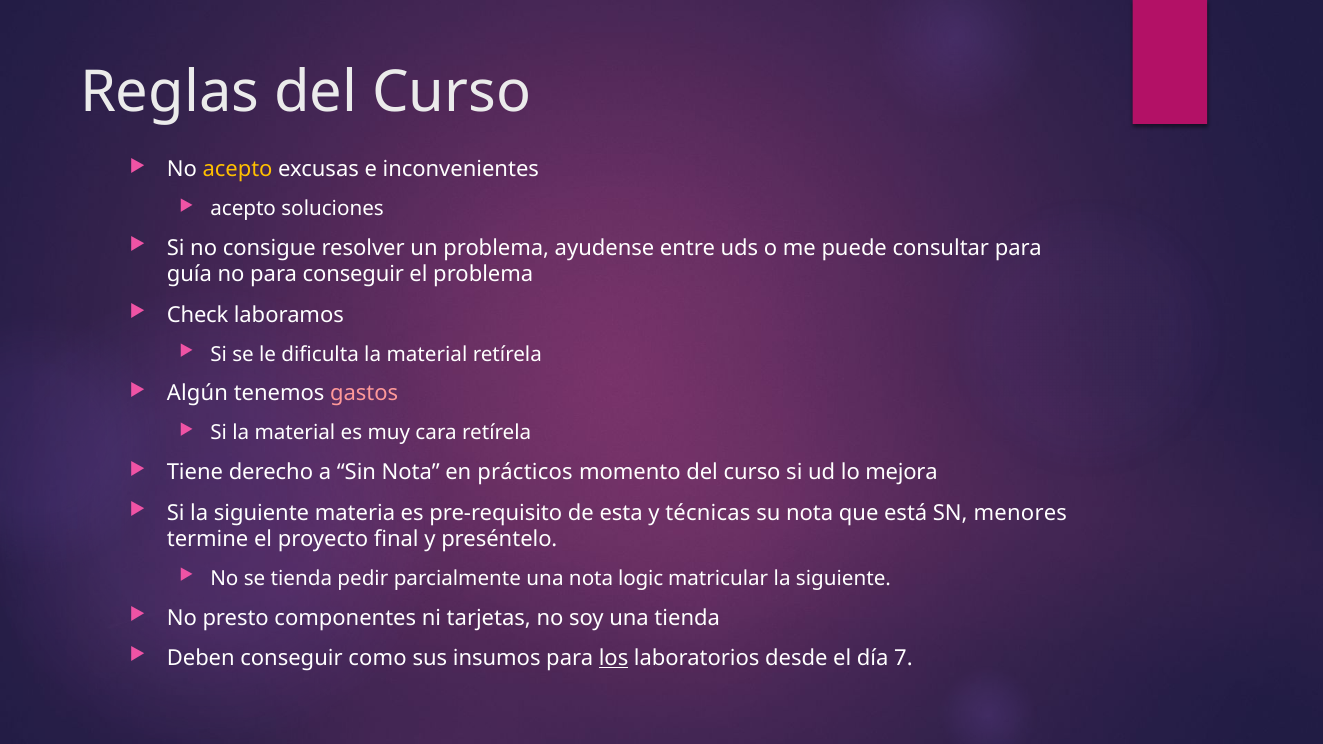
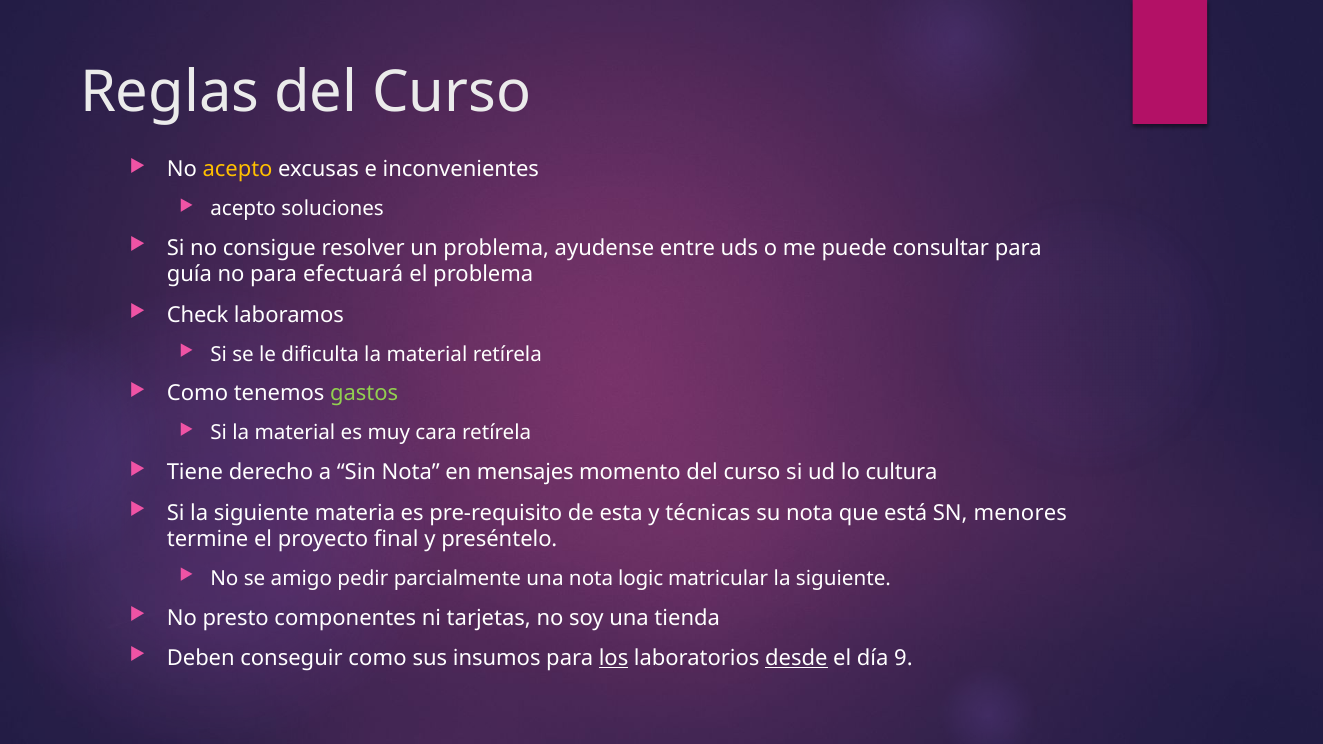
para conseguir: conseguir -> efectuará (353, 275)
Algún: Algún -> Como (198, 394)
gastos colour: pink -> light green (364, 394)
prácticos: prácticos -> mensajes (525, 473)
mejora: mejora -> cultura (901, 473)
se tienda: tienda -> amigo (301, 579)
desde underline: none -> present (796, 658)
7: 7 -> 9 (903, 658)
